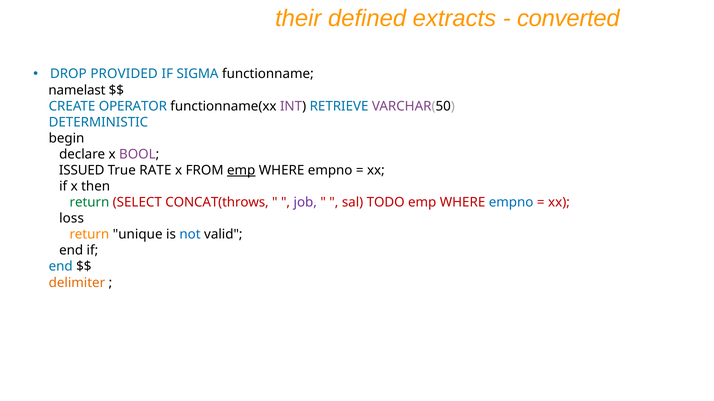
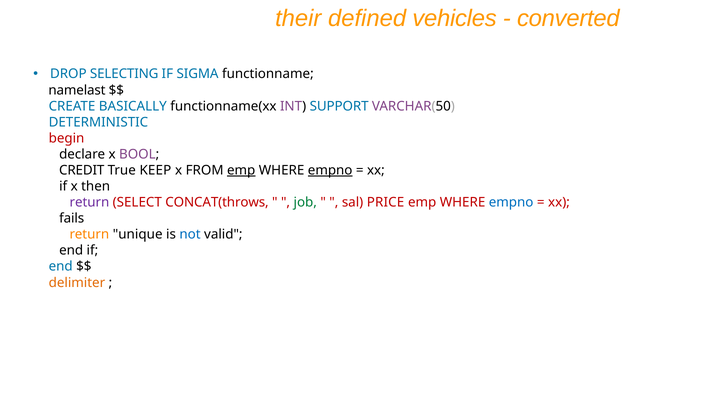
extracts: extracts -> vehicles (455, 19)
PROVIDED: PROVIDED -> SELECTING (124, 74)
OPERATOR: OPERATOR -> BASICALLY (133, 106)
RETRIEVE: RETRIEVE -> SUPPORT (339, 106)
begin colour: black -> red (67, 138)
ISSUED: ISSUED -> CREDIT (82, 171)
RATE: RATE -> KEEP (155, 171)
empno underline: none -> present (330, 171)
return colour: green -> purple (89, 203)
job colour: purple -> green (305, 203)
TODO: TODO -> PRICE (386, 203)
loss: loss -> fails (72, 219)
